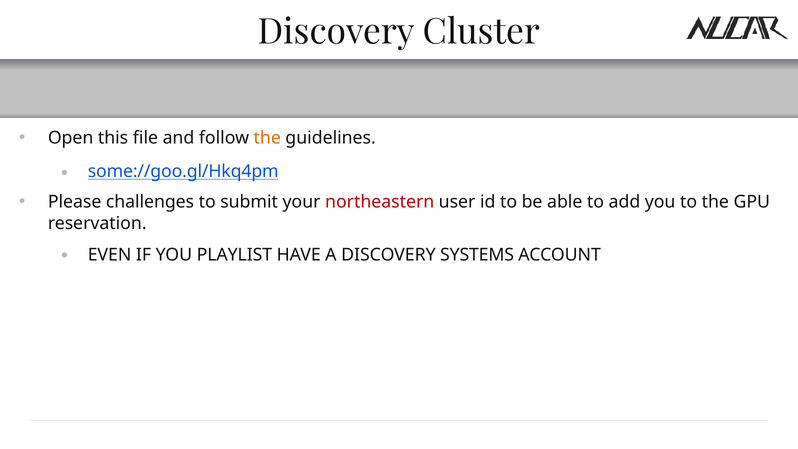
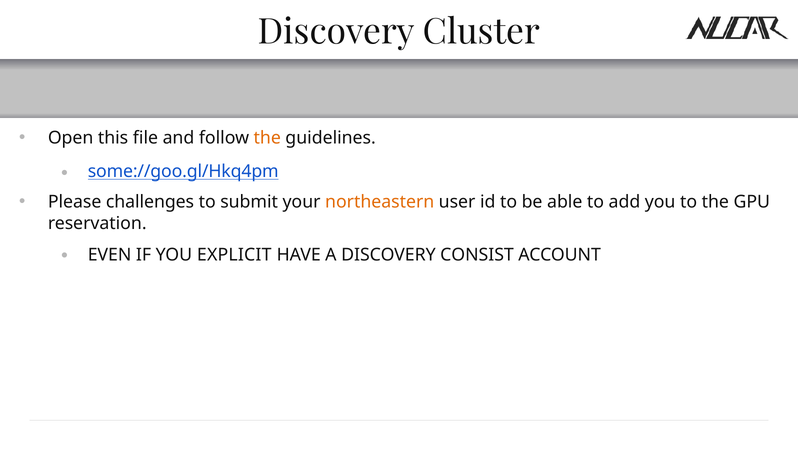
northeastern colour: red -> orange (380, 202)
PLAYLIST: PLAYLIST -> EXPLICIT (234, 255)
SYSTEMS: SYSTEMS -> CONSIST (477, 255)
